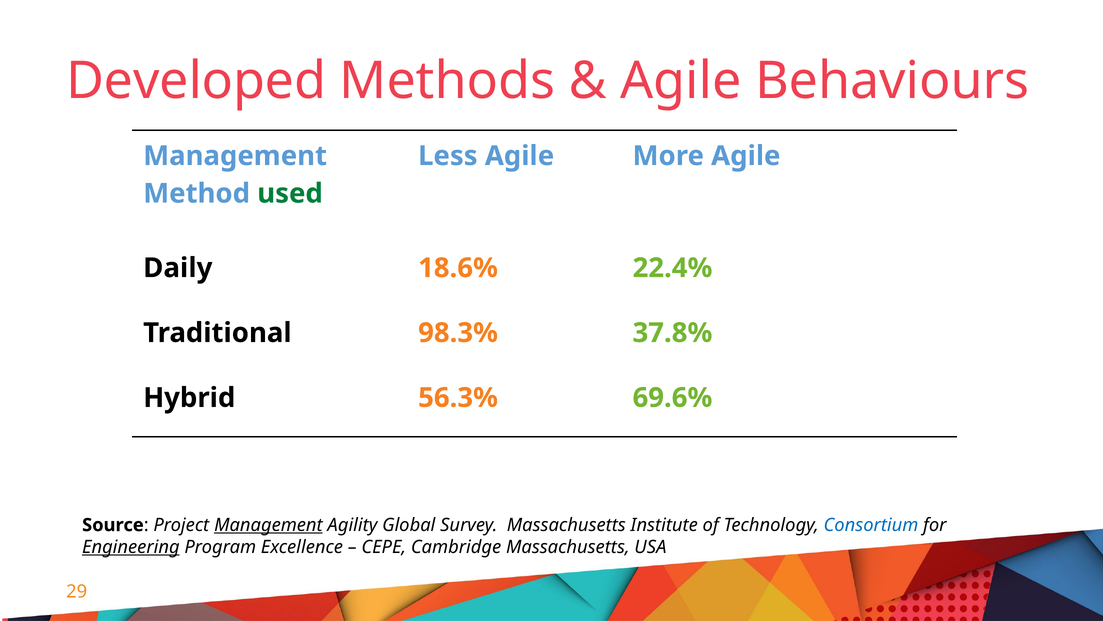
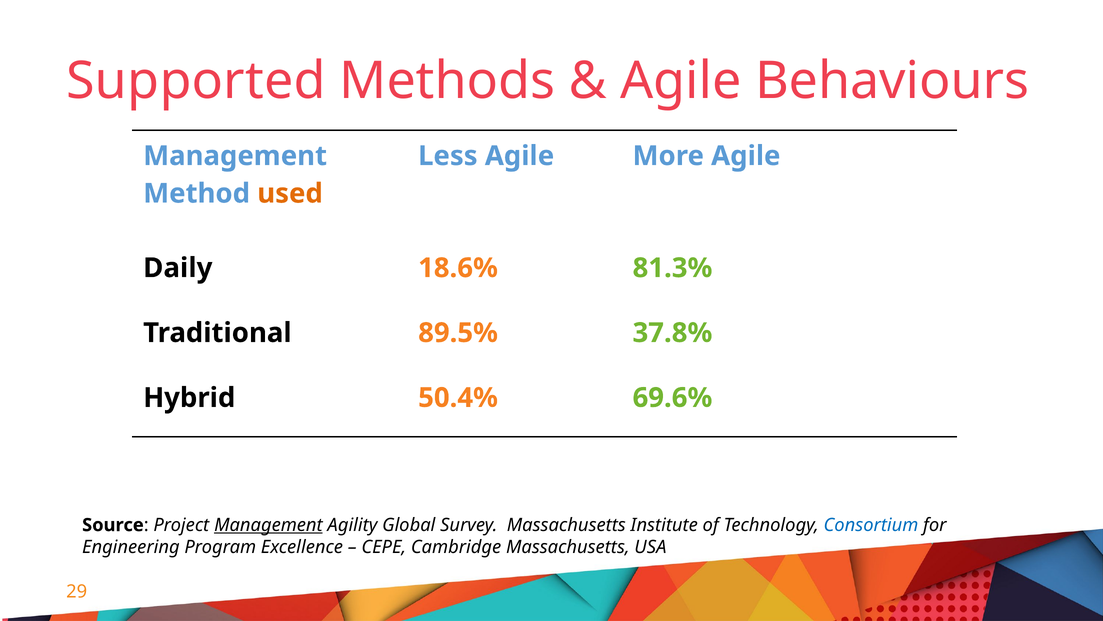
Developed: Developed -> Supported (196, 81)
used colour: green -> orange (290, 193)
22.4%: 22.4% -> 81.3% (672, 268)
98.3%: 98.3% -> 89.5% (458, 333)
56.3%: 56.3% -> 50.4% (458, 397)
Engineering underline: present -> none (131, 547)
